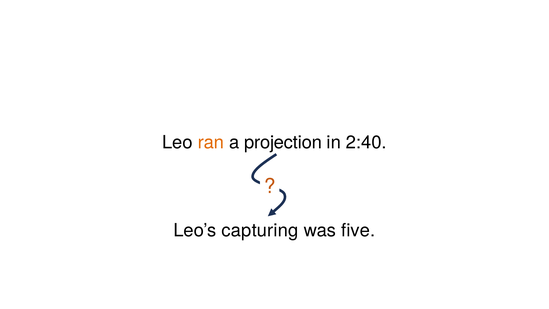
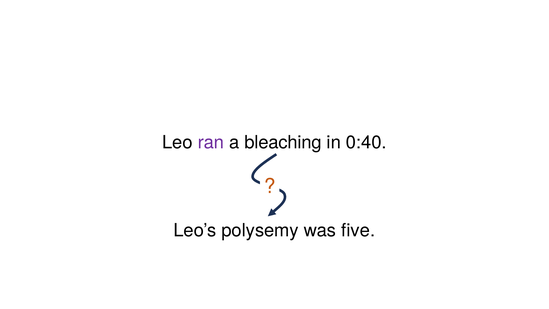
ran colour: orange -> purple (211, 142)
projection: projection -> bleaching (283, 142)
2:40: 2:40 -> 0:40 (366, 142)
capturing: capturing -> polysemy (260, 230)
